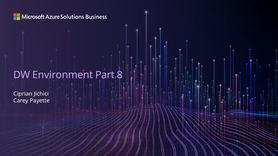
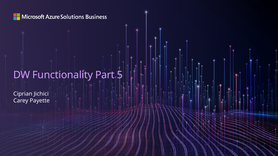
Environment: Environment -> Functionality (63, 75)
8: 8 -> 5 (120, 75)
